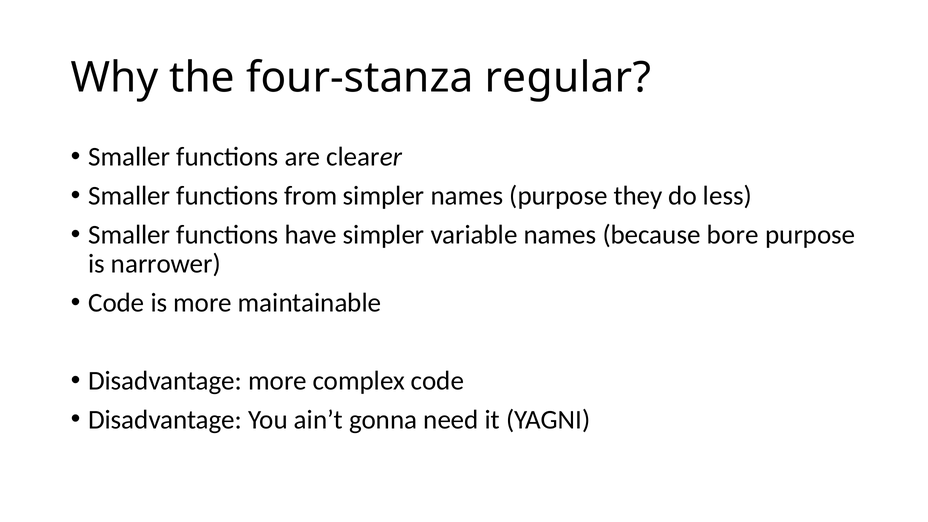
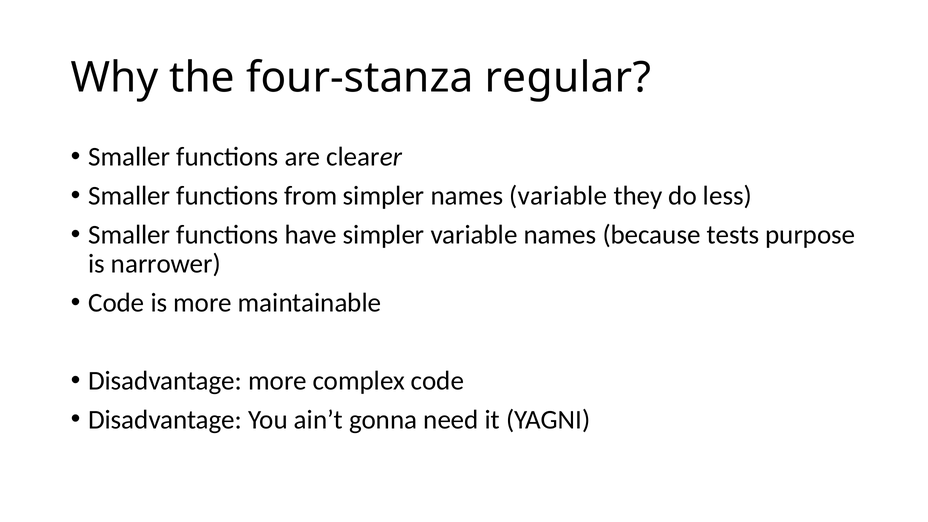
names purpose: purpose -> variable (558, 196)
bore: bore -> tests (733, 235)
